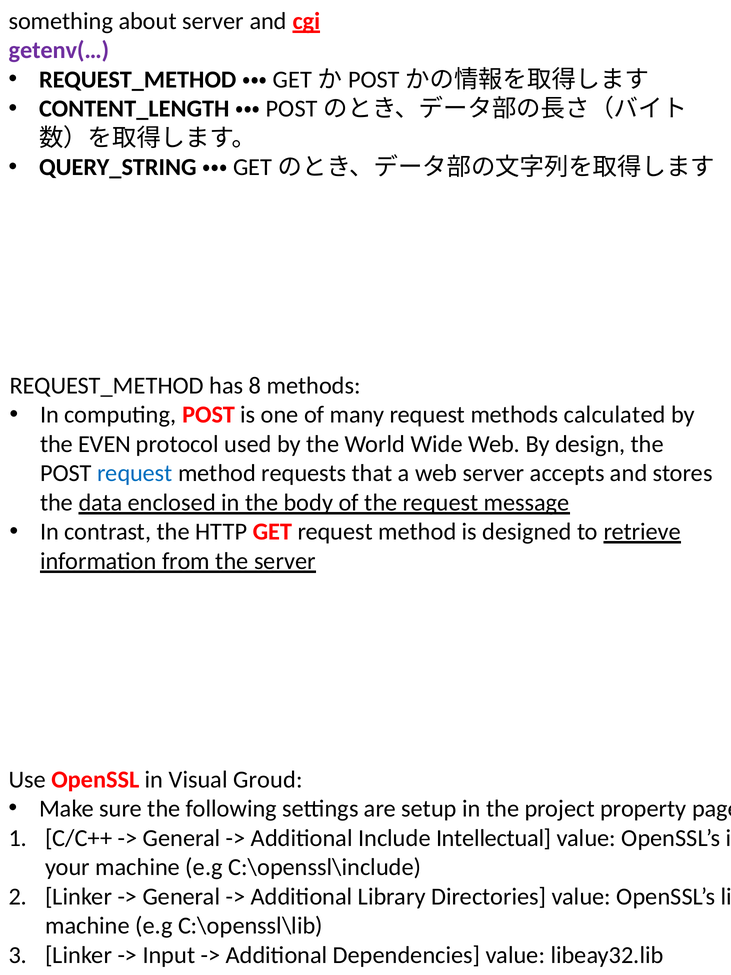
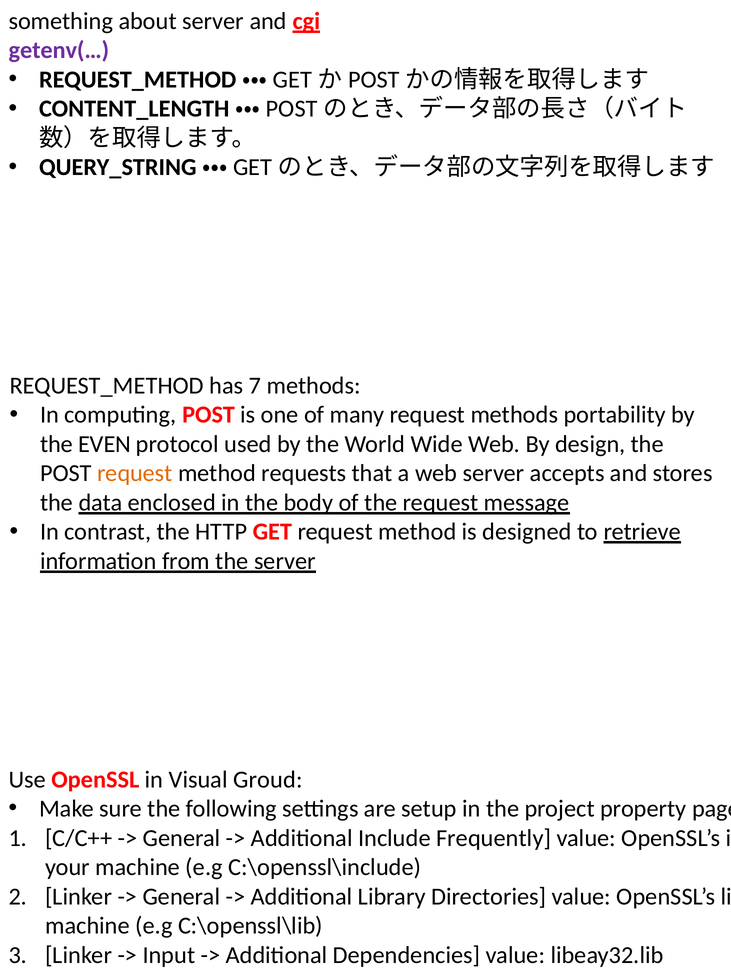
8: 8 -> 7 (255, 385)
calculated: calculated -> portability (615, 415)
request colour: blue -> orange (135, 473)
Intellectual: Intellectual -> Frequently (494, 838)
